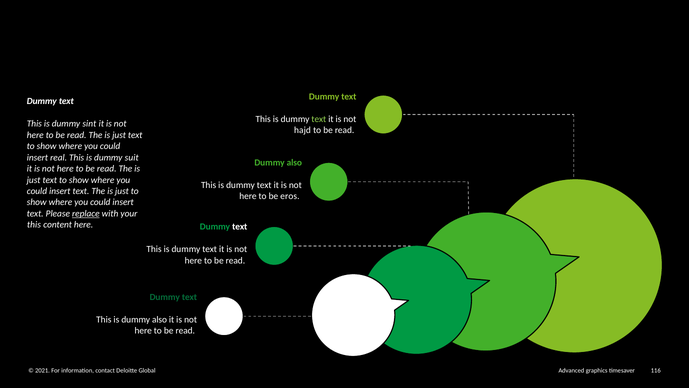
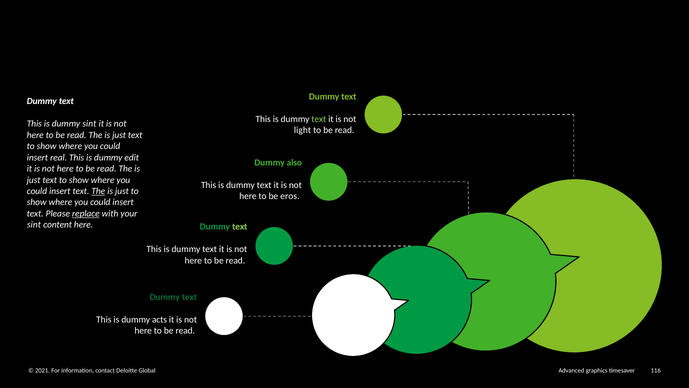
hajd: hajd -> light (302, 130)
suit: suit -> edit (132, 157)
The underline: none -> present (98, 191)
this: this -> sint (34, 225)
text colour: white -> light green (240, 227)
is dummy also: also -> acts (160, 319)
